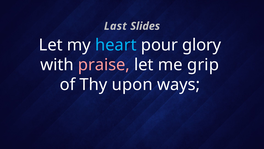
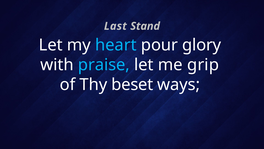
Slides: Slides -> Stand (145, 26)
praise colour: pink -> light blue (104, 65)
upon: upon -> beset (132, 84)
